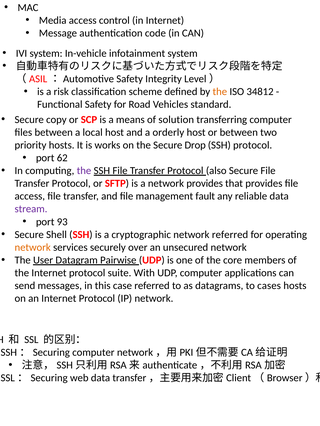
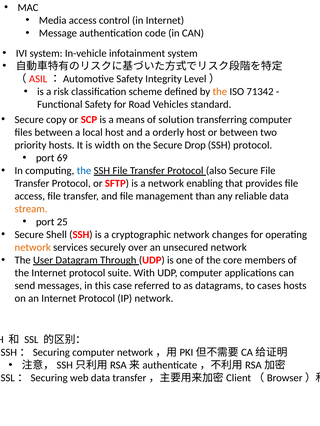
34812: 34812 -> 71342 (260, 92)
works: works -> width (107, 145)
62: 62 -> 69 (62, 158)
the colour: purple -> blue (84, 171)
network provides: provides -> enabling (205, 184)
fault: fault -> than (205, 196)
stream colour: purple -> orange (31, 209)
93: 93 -> 25 (62, 222)
network referred: referred -> changes (230, 235)
Pairwise: Pairwise -> Through (118, 260)
